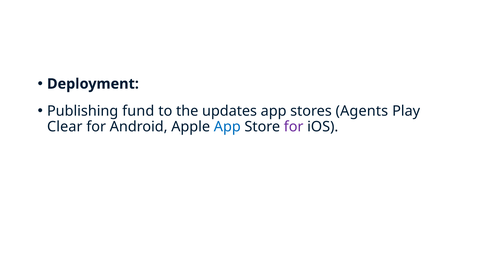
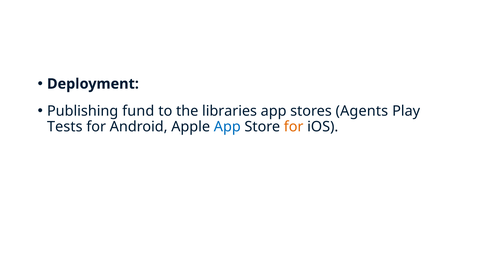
updates: updates -> libraries (230, 111)
Clear: Clear -> Tests (65, 126)
for colour: purple -> orange (294, 126)
